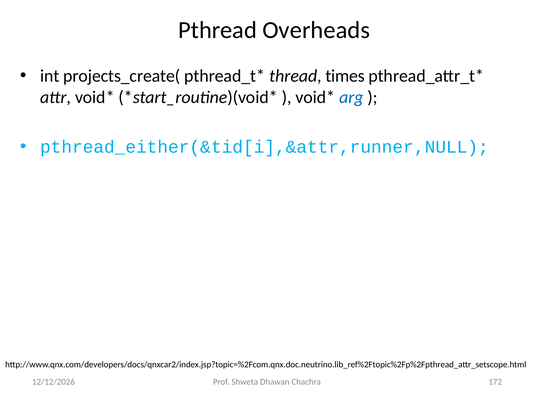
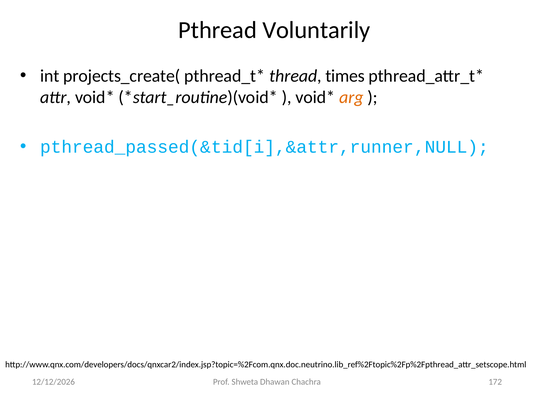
Overheads: Overheads -> Voluntarily (316, 30)
arg colour: blue -> orange (351, 97)
pthread_either(&tid[i],&attr,runner,NULL: pthread_either(&tid[i],&attr,runner,NULL -> pthread_passed(&tid[i],&attr,runner,NULL (264, 147)
